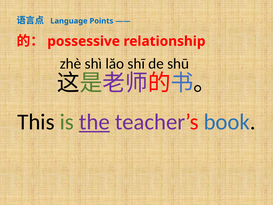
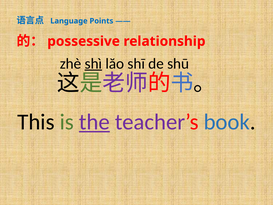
shì underline: none -> present (93, 64)
